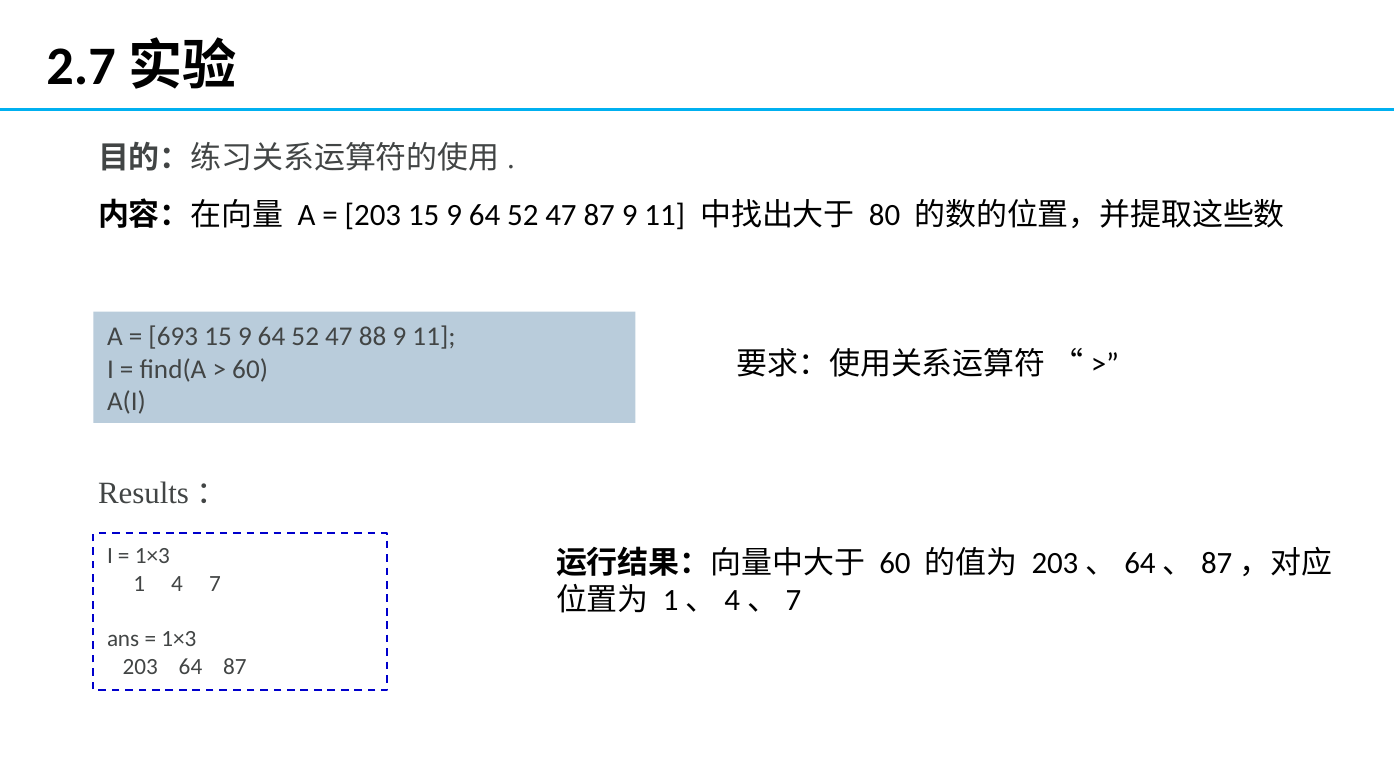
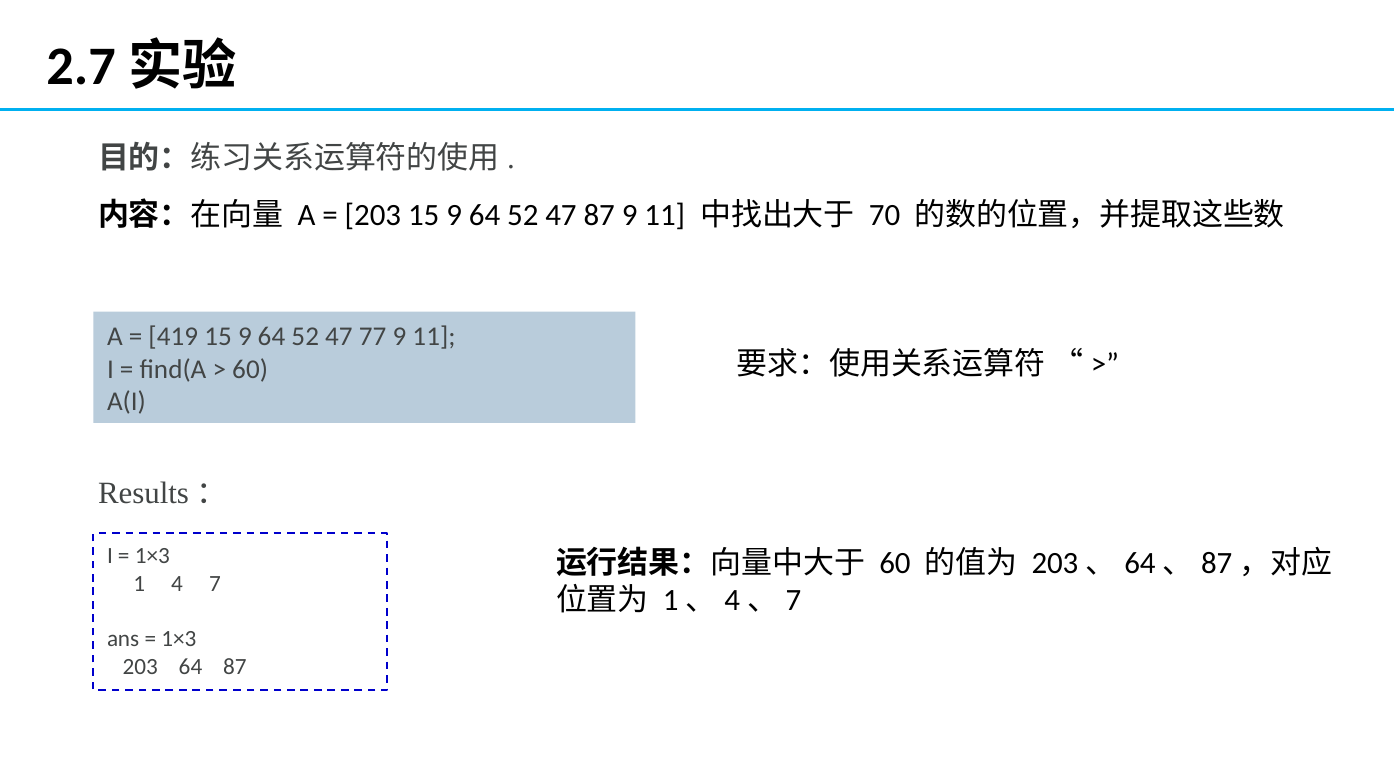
80: 80 -> 70 (885, 215)
693: 693 -> 419 (173, 337)
88: 88 -> 77 (373, 337)
